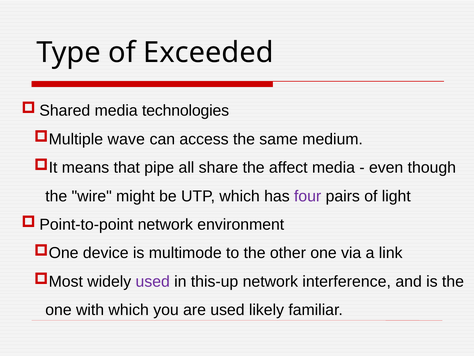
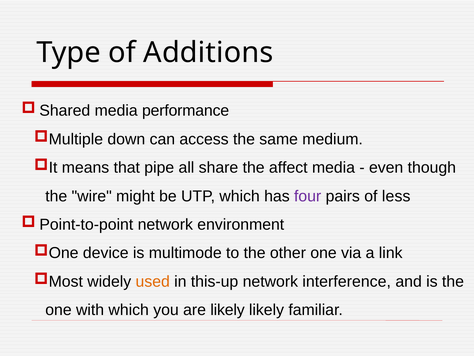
Exceeded: Exceeded -> Additions (208, 53)
technologies: technologies -> performance (186, 111)
wave: wave -> down (126, 139)
light: light -> less (396, 196)
used colour: purple -> orange (153, 281)
are used: used -> likely (228, 310)
